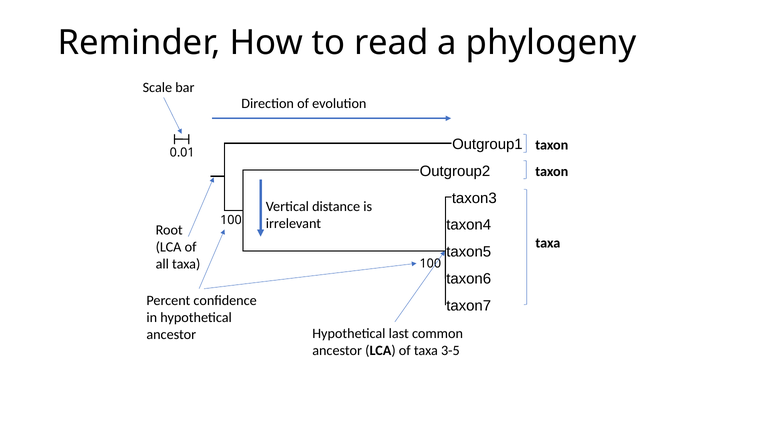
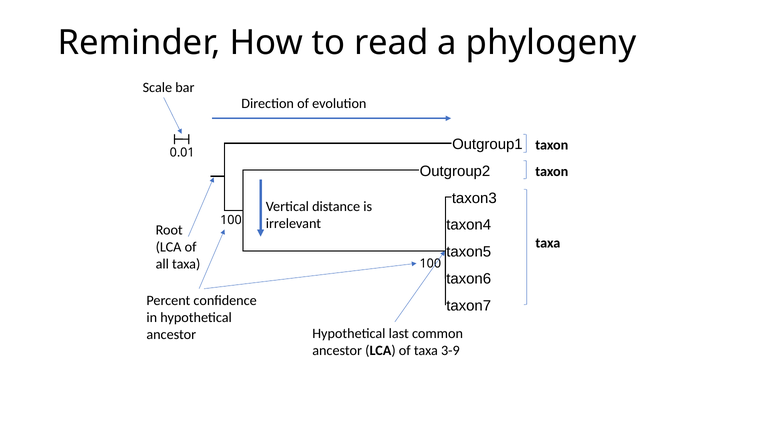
3-5: 3-5 -> 3-9 (450, 350)
